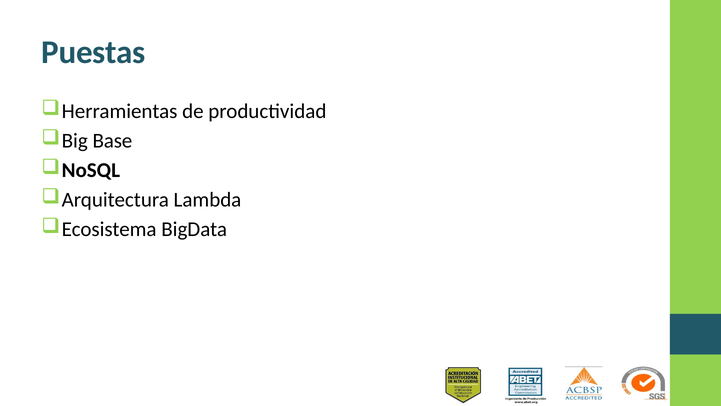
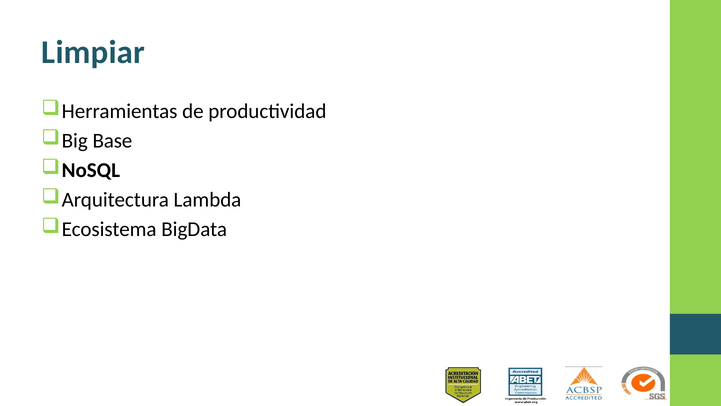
Puestas: Puestas -> Limpiar (93, 52)
